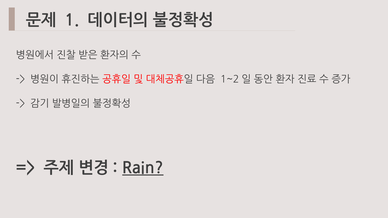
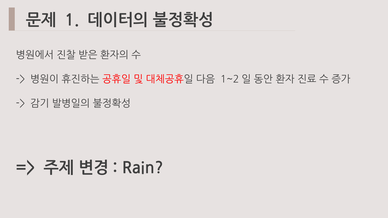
Rain underline: present -> none (143, 168)
